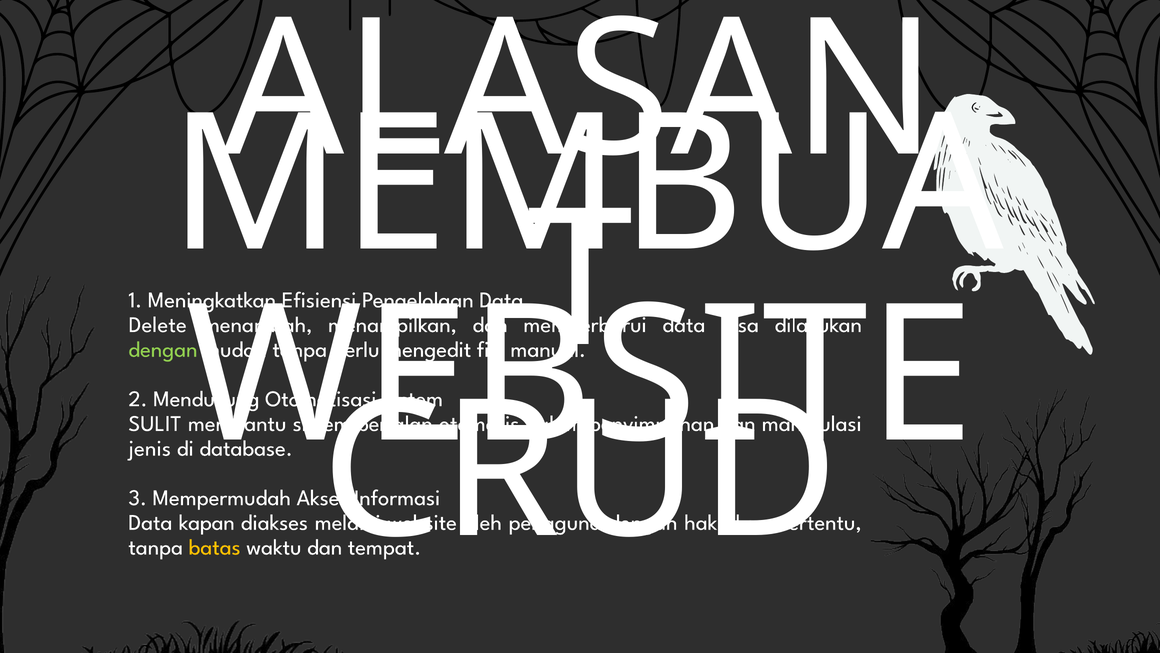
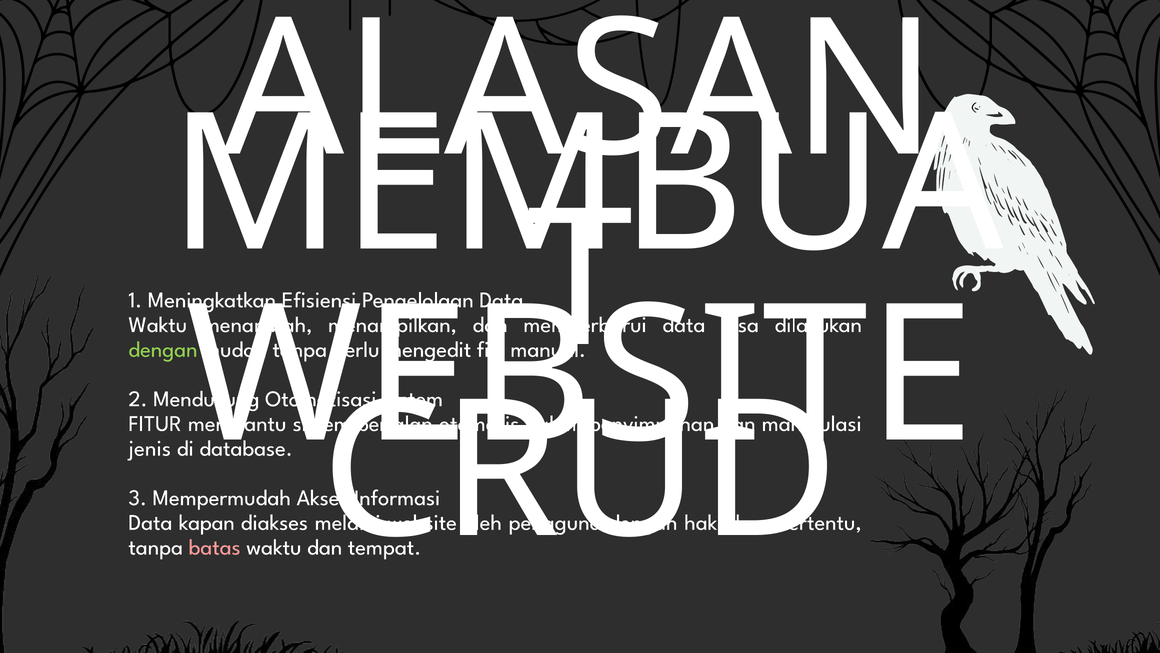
Delete: Delete -> Waktu (158, 324)
SULIT: SULIT -> FITUR (155, 423)
batas colour: yellow -> pink (215, 547)
